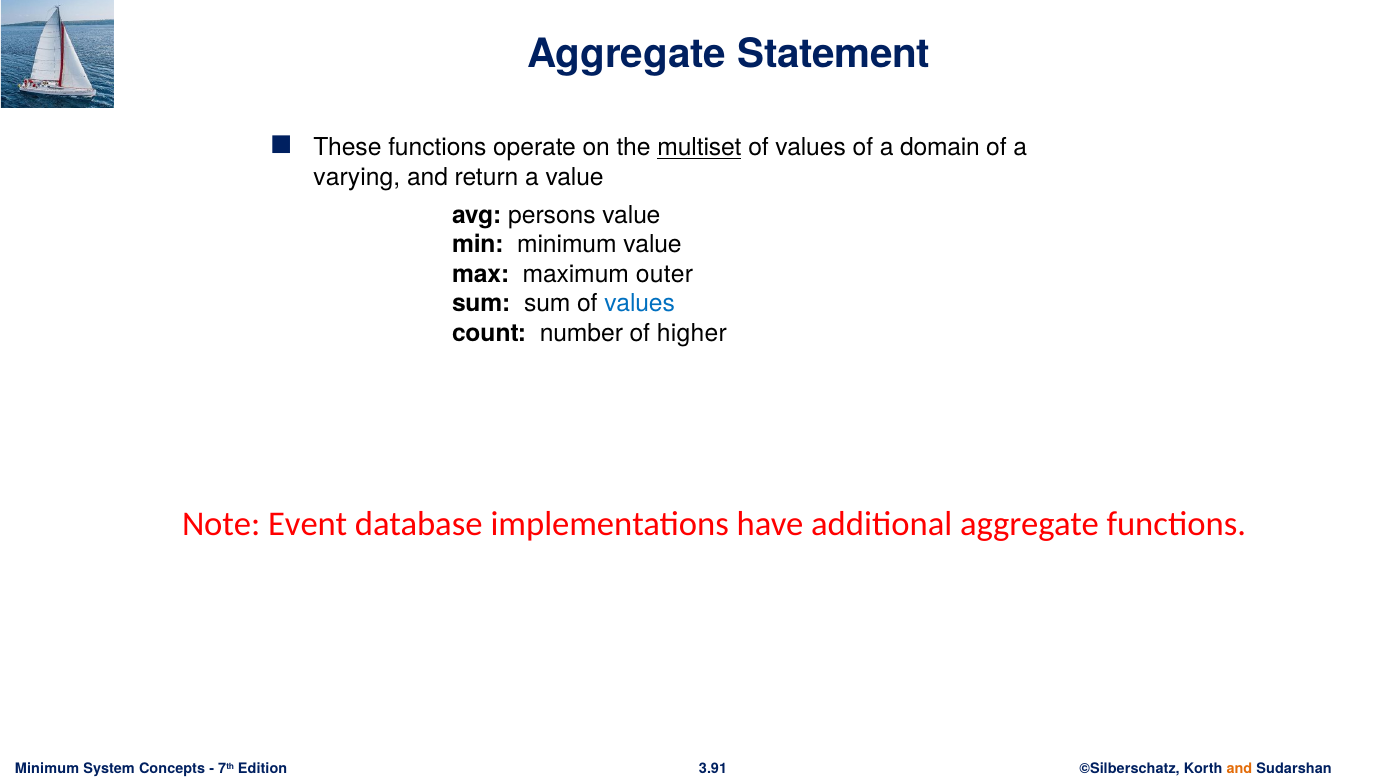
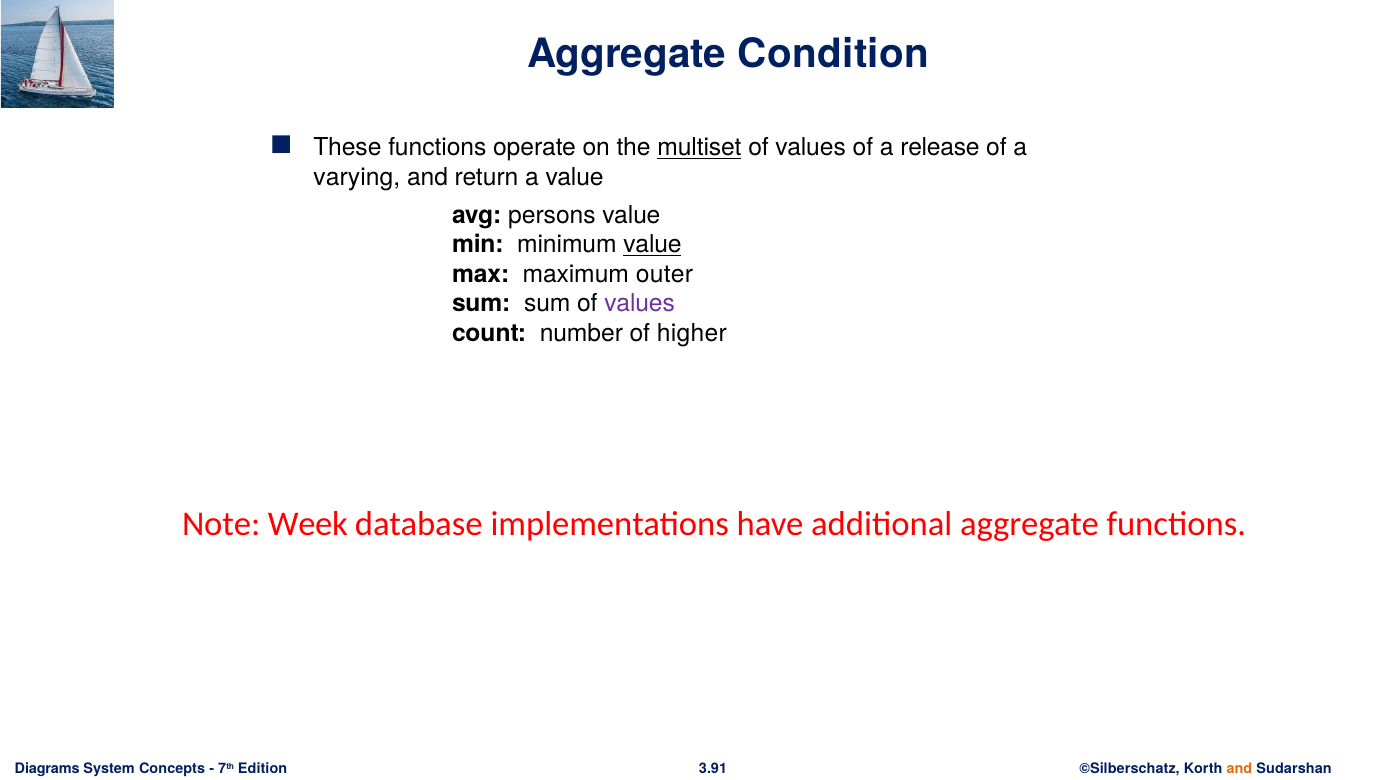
Statement: Statement -> Condition (833, 54)
domain: domain -> release (940, 148)
value underline: none -> present (652, 245)
values colour: blue -> purple (640, 304)
Event: Event -> Week (308, 524)
Minimum: Minimum -> Diagrams (47, 768)
